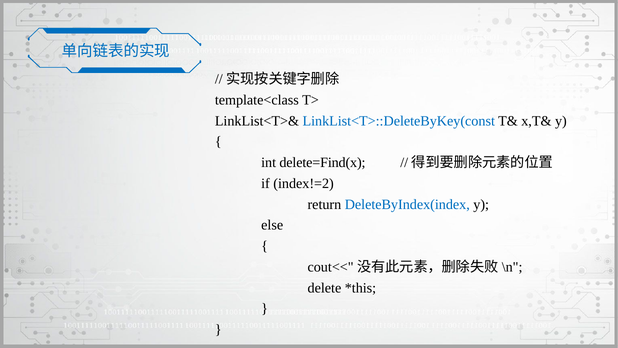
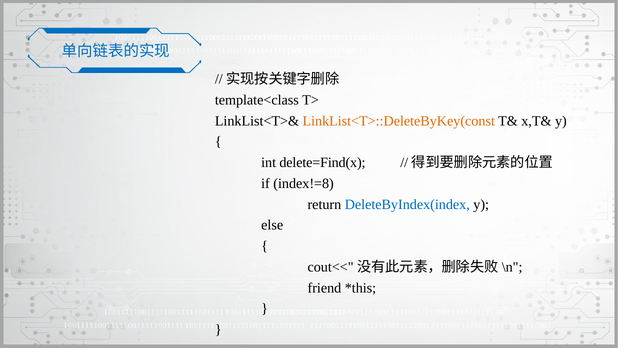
LinkList<T>::DeleteByKey(const colour: blue -> orange (399, 121)
index!=2: index!=2 -> index!=8 (304, 183)
delete: delete -> friend (324, 288)
